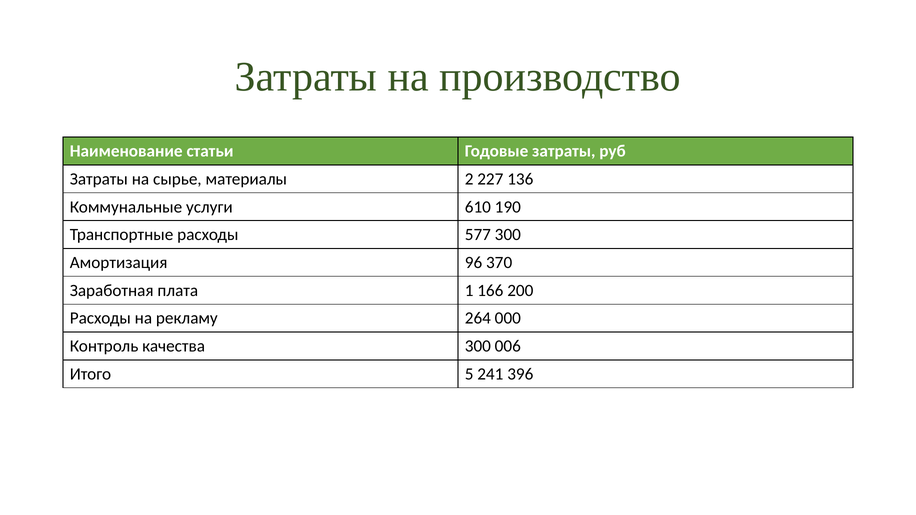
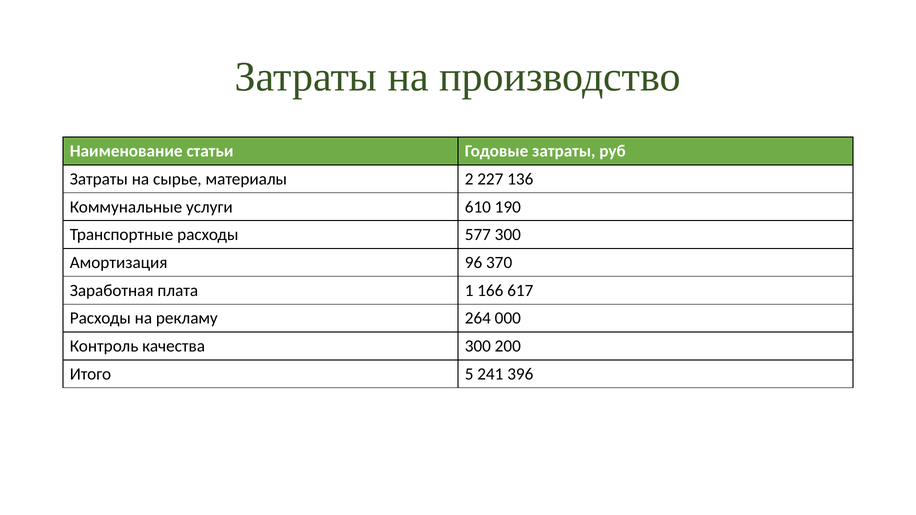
200: 200 -> 617 (520, 291)
006: 006 -> 200 (508, 346)
